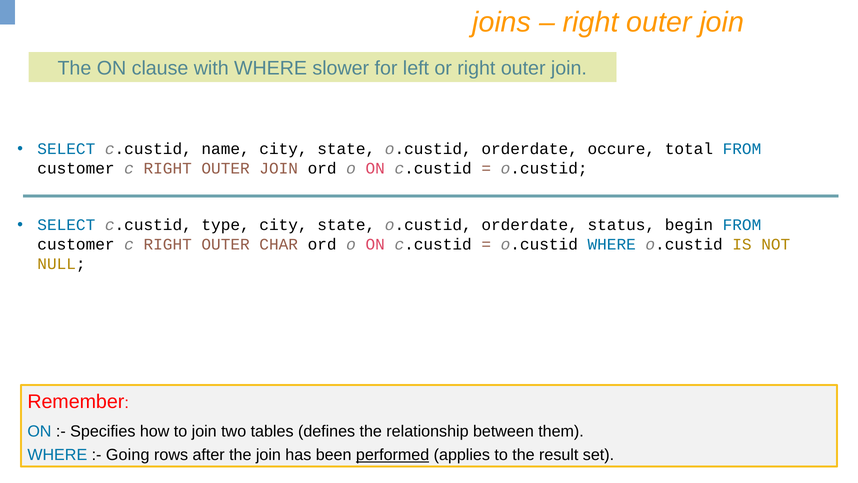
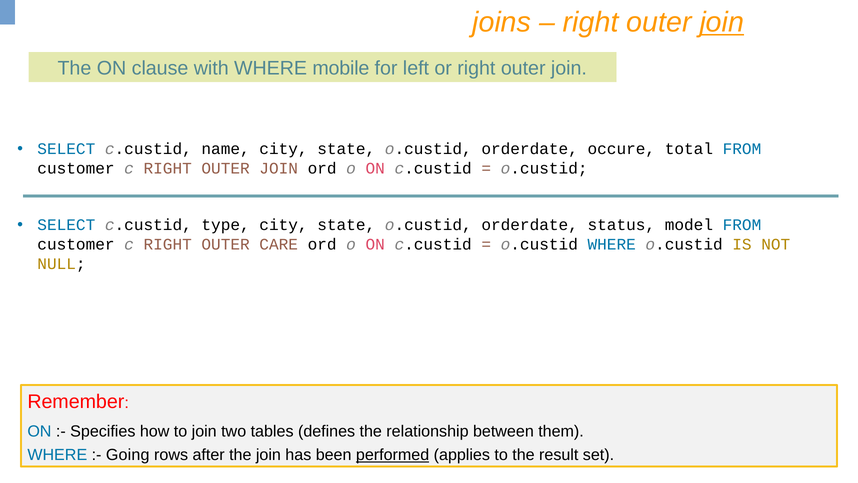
join underline: none -> present (722, 22)
slower: slower -> mobile (341, 68)
begin: begin -> model (689, 225)
CHAR: CHAR -> CARE (279, 244)
